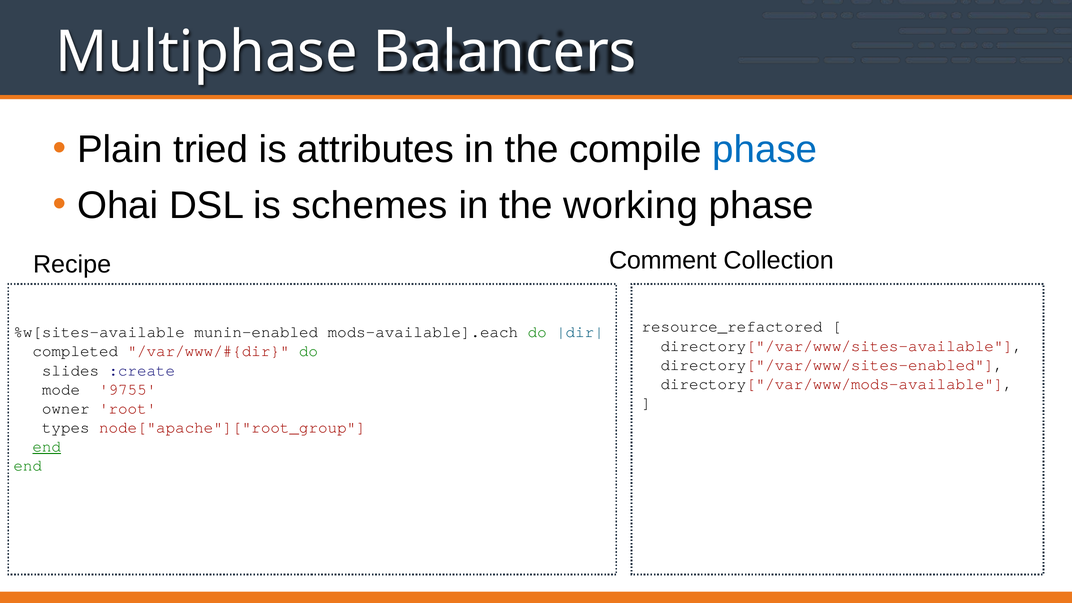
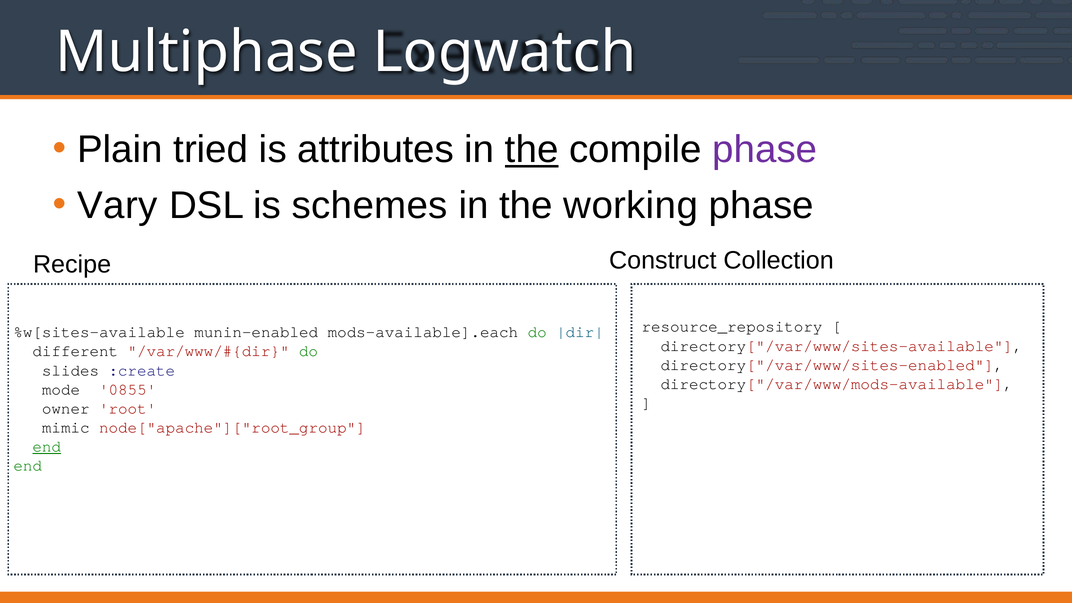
Balancers: Balancers -> Logwatch (504, 52)
the underline: none -> present (532, 150)
phase colour: blue -> purple (765, 150)
Ohai: Ohai -> Vary (118, 206)
Comment: Comment -> Construct (663, 260)
resource_refactored: resource_refactored -> resource_repository (732, 327)
completed: completed -> different (75, 351)
9755: 9755 -> 0855 (128, 389)
types: types -> mimic (66, 427)
